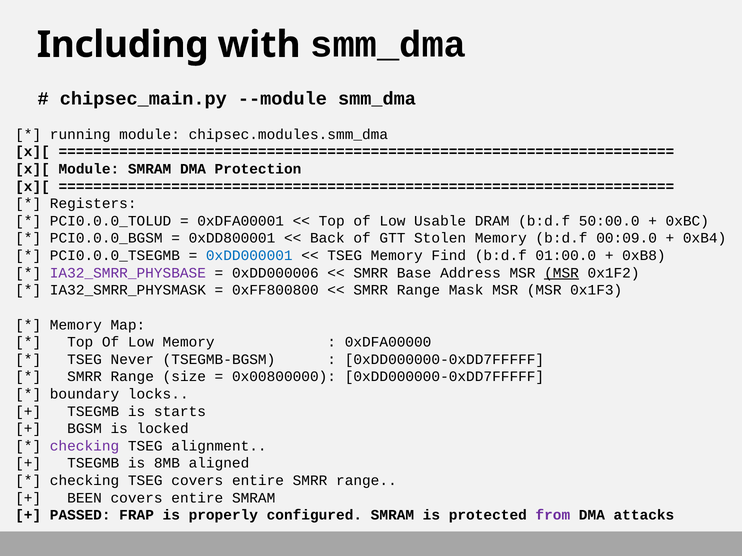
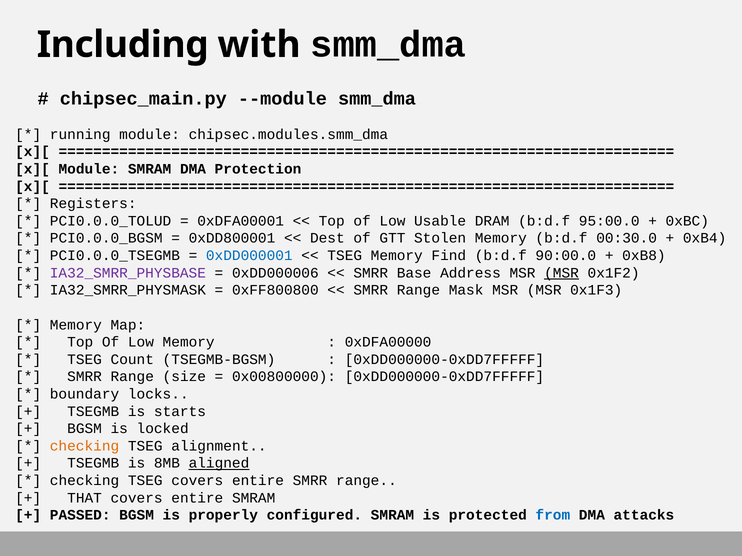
50:00.0: 50:00.0 -> 95:00.0 (609, 221)
Back: Back -> Dest (327, 238)
00:09.0: 00:09.0 -> 00:30.0 (627, 238)
01:00.0: 01:00.0 -> 90:00.0 (566, 256)
Never: Never -> Count (132, 360)
checking colour: purple -> orange (85, 446)
aligned underline: none -> present (219, 464)
BEEN: BEEN -> THAT (85, 498)
PASSED FRAP: FRAP -> BGSM (137, 516)
from colour: purple -> blue (553, 516)
